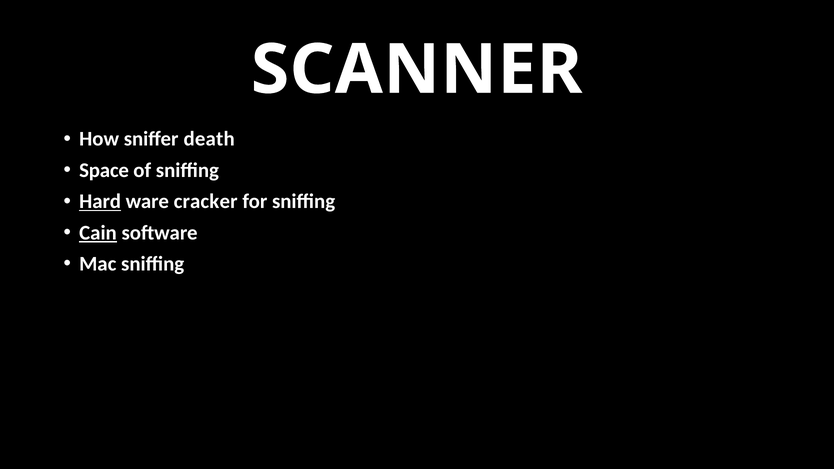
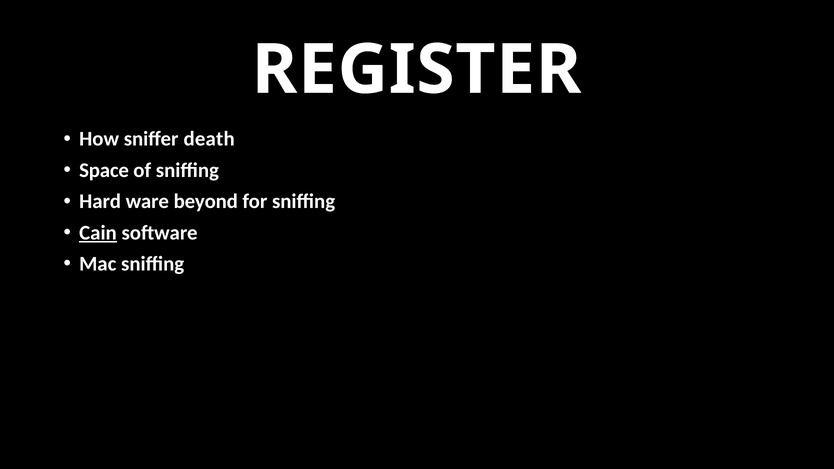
SCANNER: SCANNER -> REGISTER (417, 70)
Hard underline: present -> none (100, 202)
cracker: cracker -> beyond (206, 202)
